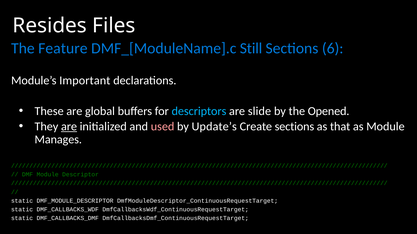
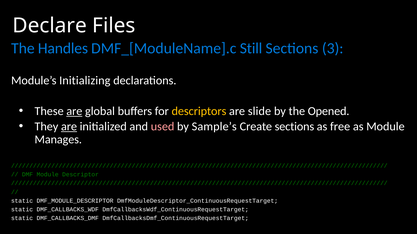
Resides: Resides -> Declare (50, 26)
Feature: Feature -> Handles (63, 48)
6: 6 -> 3 (333, 48)
Important: Important -> Initializing (85, 81)
are underline: none -> present (74, 111)
descriptors colour: light blue -> yellow (199, 111)
Update’s: Update’s -> Sample’s (214, 127)
that: that -> free (340, 127)
